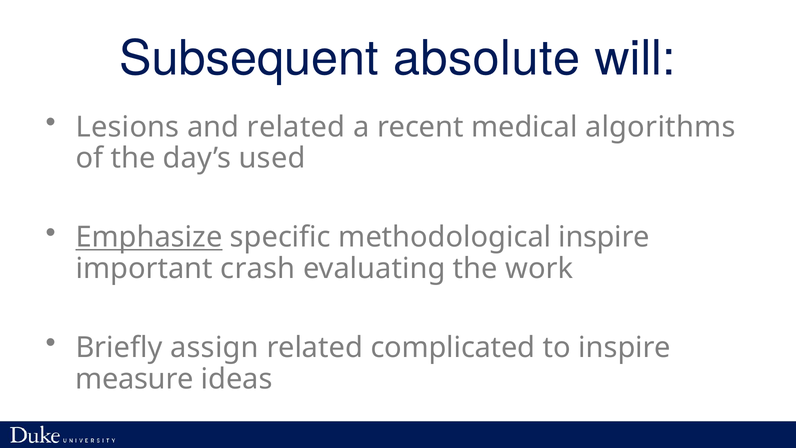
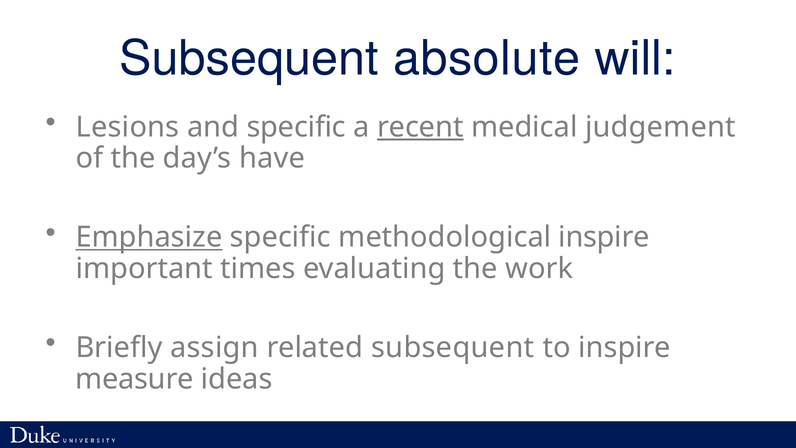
and related: related -> specific (296, 127)
recent underline: none -> present (420, 127)
algorithms: algorithms -> judgement (660, 127)
used: used -> have (272, 158)
crash: crash -> times (258, 268)
related complicated: complicated -> subsequent (453, 347)
